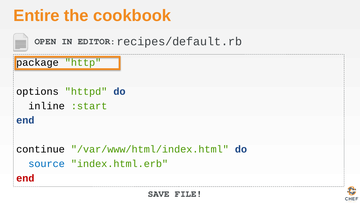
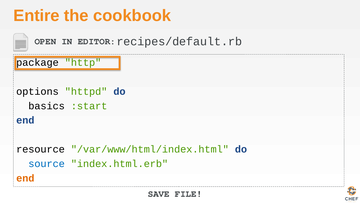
inline: inline -> basics (47, 106)
continue: continue -> resource (40, 149)
end colour: red -> orange (25, 178)
